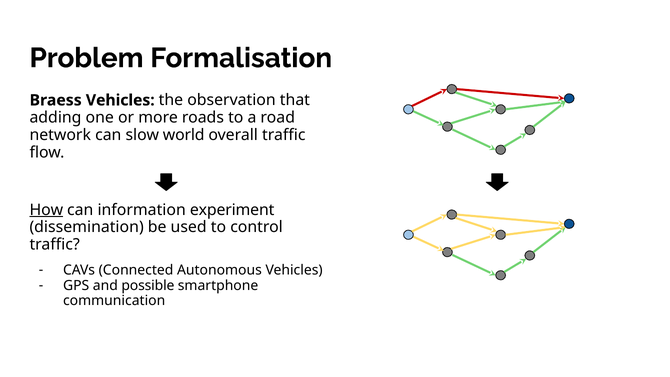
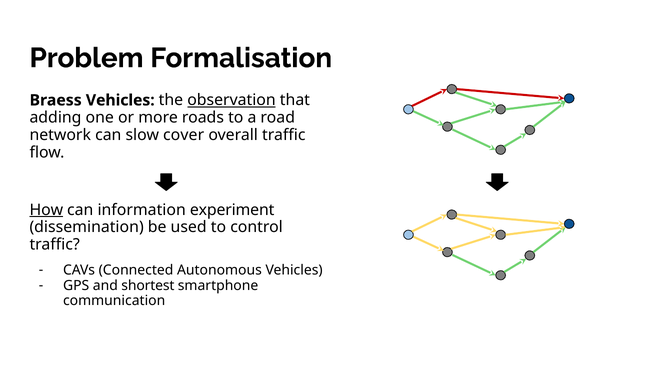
observation underline: none -> present (231, 100)
world: world -> cover (184, 135)
possible: possible -> shortest (148, 285)
